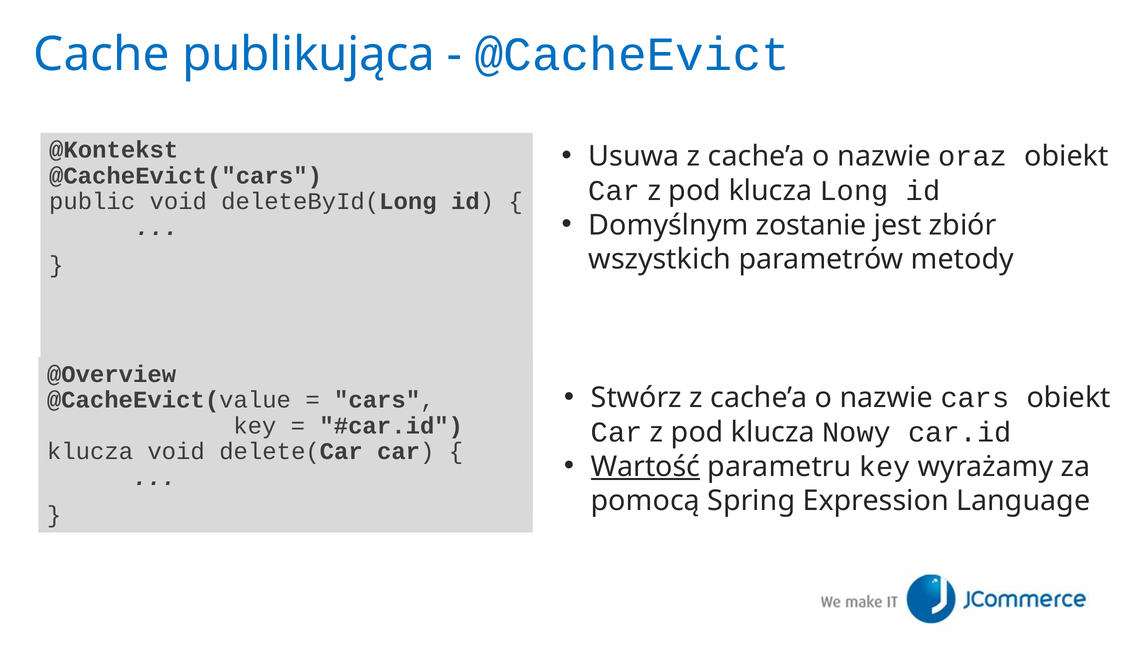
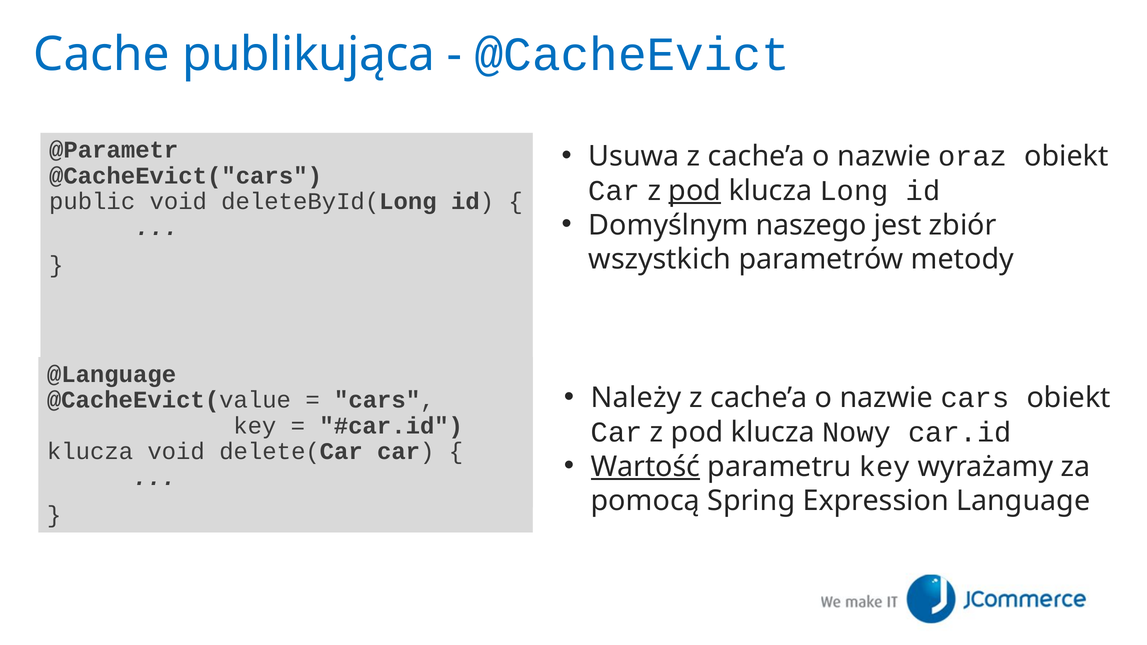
@Kontekst: @Kontekst -> @Parametr (114, 150)
pod underline: none -> present (695, 191)
zostanie: zostanie -> naszego (811, 225)
@Overview: @Overview -> @Language (112, 374)
Stwórz: Stwórz -> Należy (636, 398)
